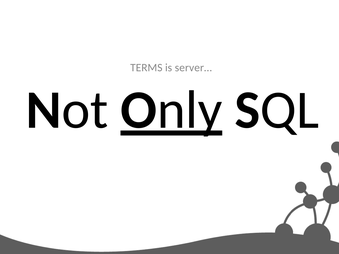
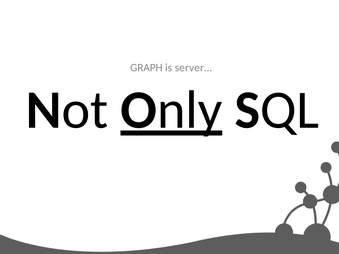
TERMS: TERMS -> GRAPH (146, 68)
